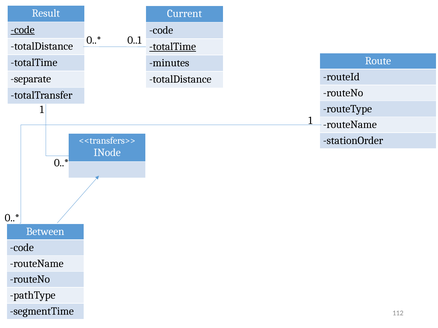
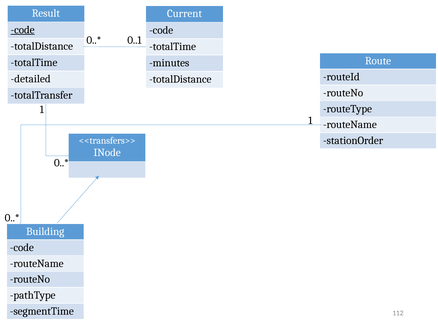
totalTime underline: present -> none (173, 47)
separate: separate -> detailed (31, 79)
Between: Between -> Building (45, 232)
